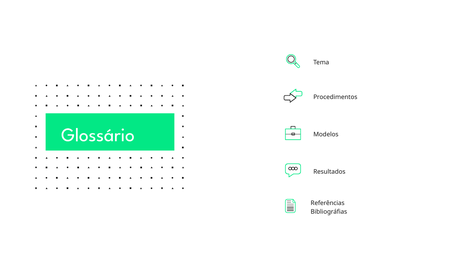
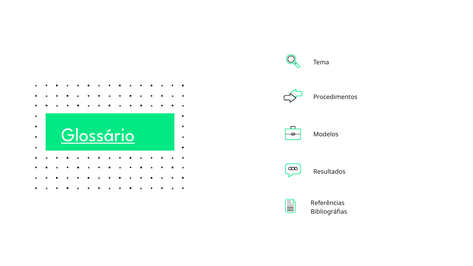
Glossário underline: none -> present (98, 135)
